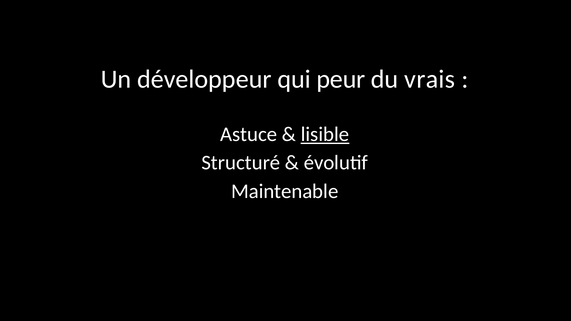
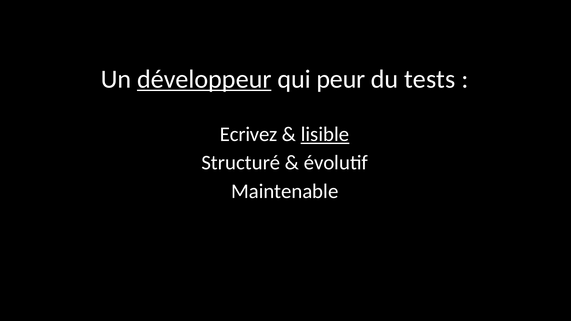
développeur underline: none -> present (204, 79)
vrais: vrais -> tests (430, 79)
Astuce: Astuce -> Ecrivez (249, 134)
